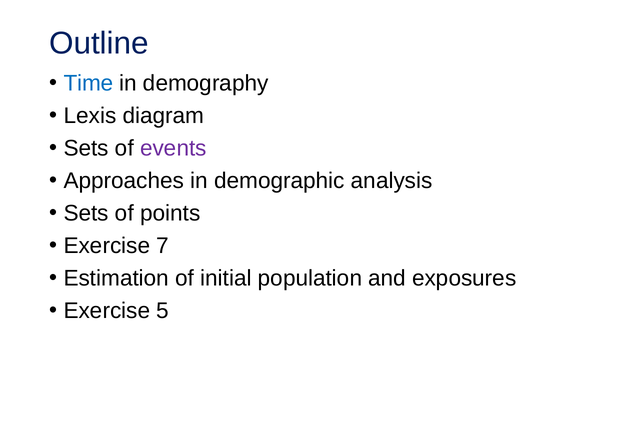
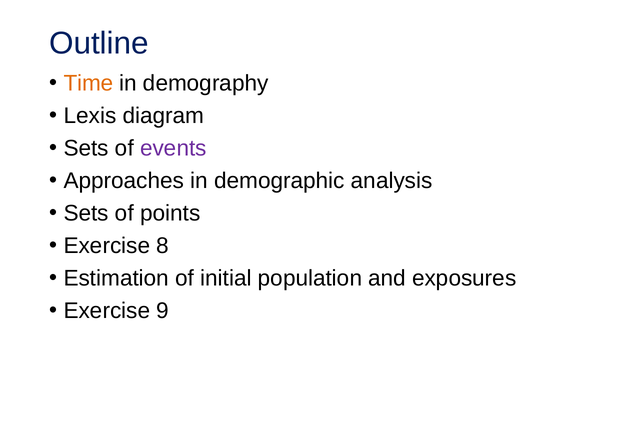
Time colour: blue -> orange (88, 83)
7: 7 -> 8 (163, 246)
5: 5 -> 9 (163, 311)
